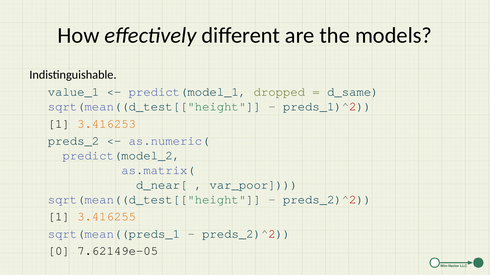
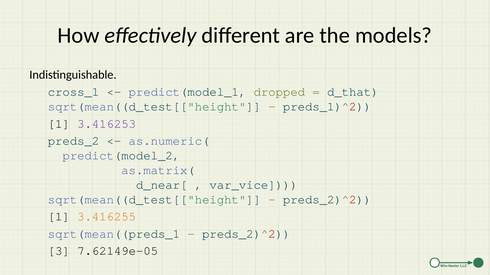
value_1: value_1 -> cross_1 (74, 92)
d_same: d_same -> d_that (353, 92)
3.416253 colour: orange -> purple (107, 124)
var_poor: var_poor -> var_vice (254, 185)
0: 0 -> 3 (59, 251)
